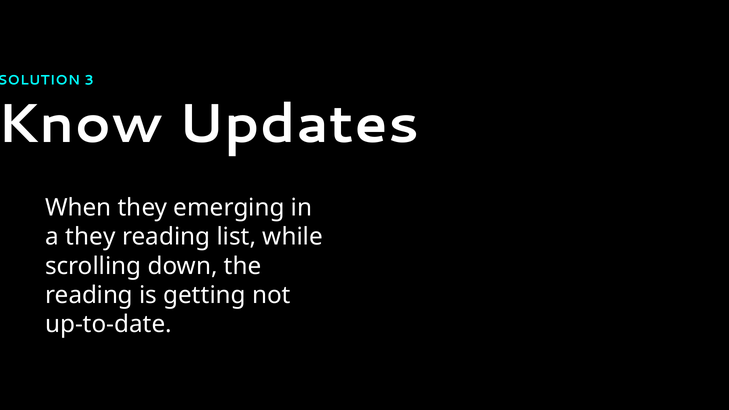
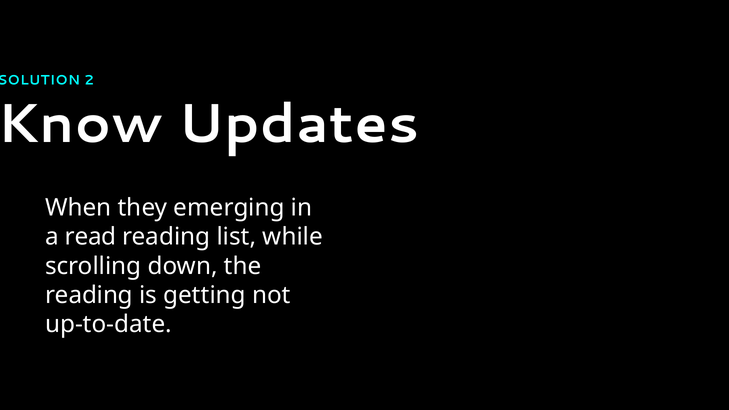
3: 3 -> 2 (89, 80)
a they: they -> read (91, 237)
